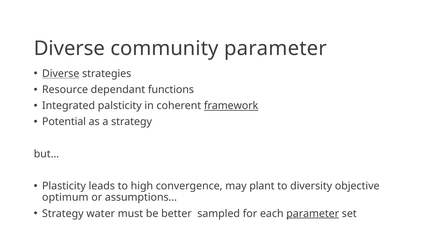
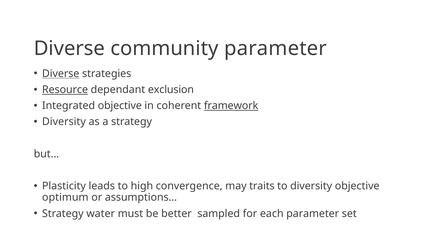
Resource underline: none -> present (65, 90)
functions: functions -> exclusion (171, 90)
Integrated palsticity: palsticity -> objective (120, 106)
Potential: Potential -> Diversity (64, 122)
plant: plant -> traits (262, 186)
parameter underline: present -> none (313, 214)
